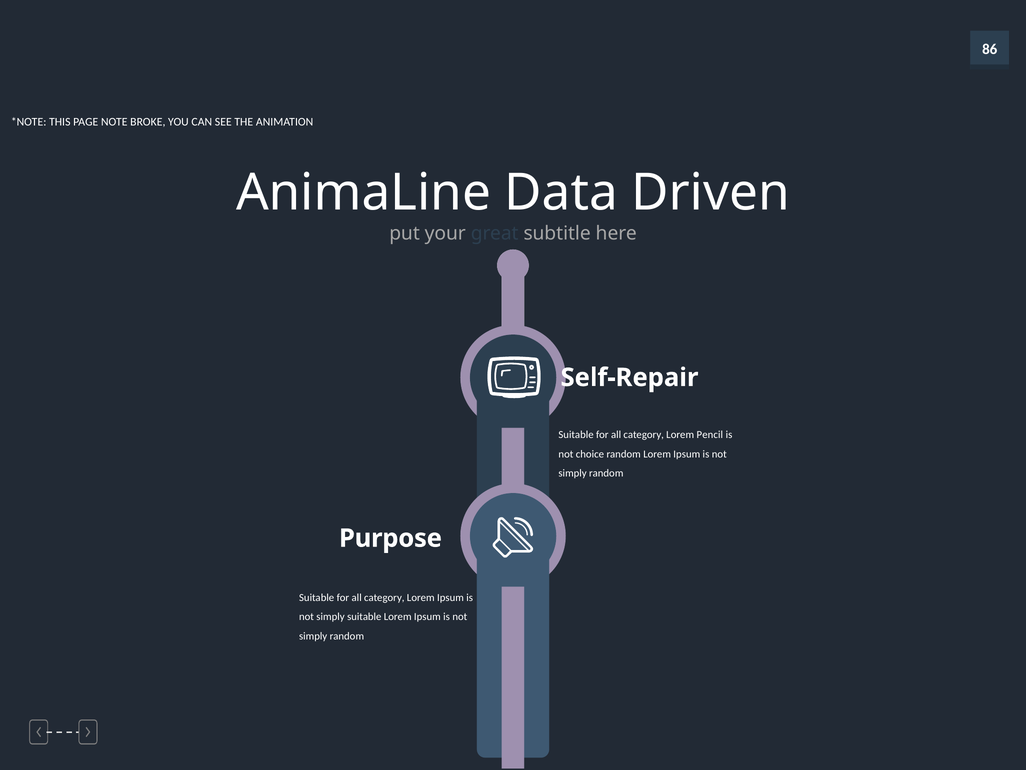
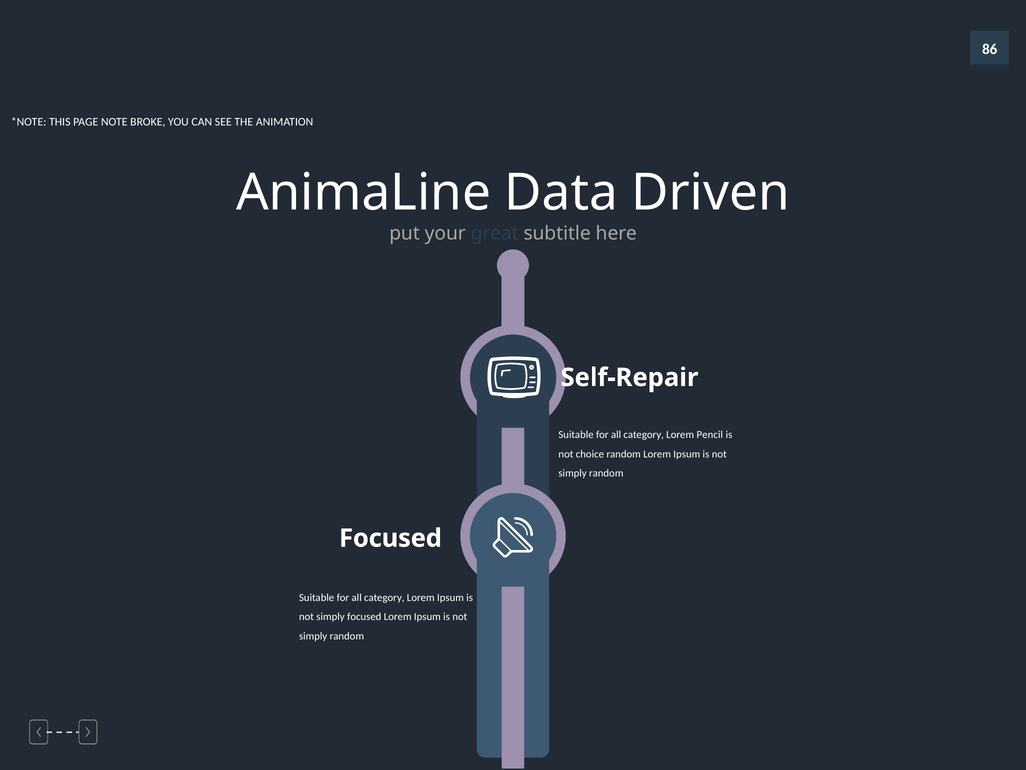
Purpose: Purpose -> Focused (390, 538)
simply suitable: suitable -> focused (364, 617)
